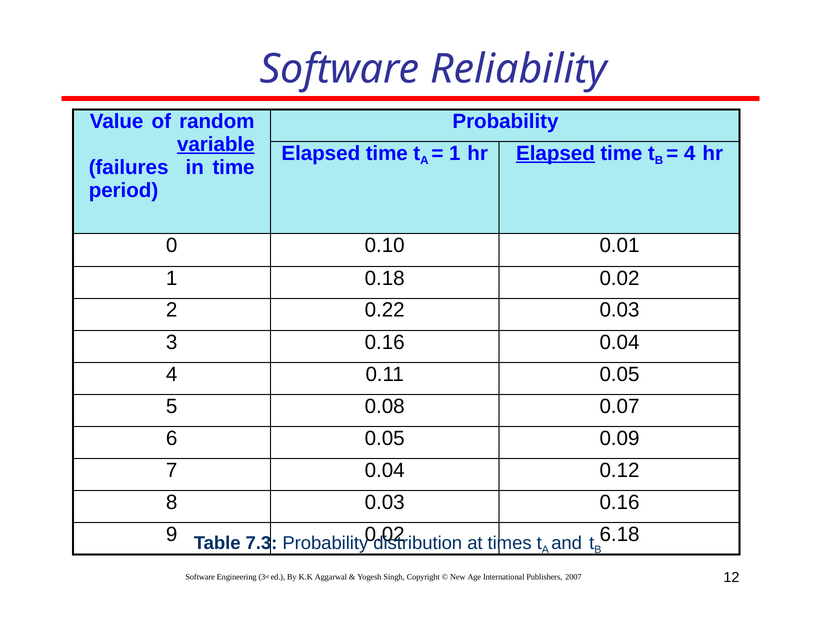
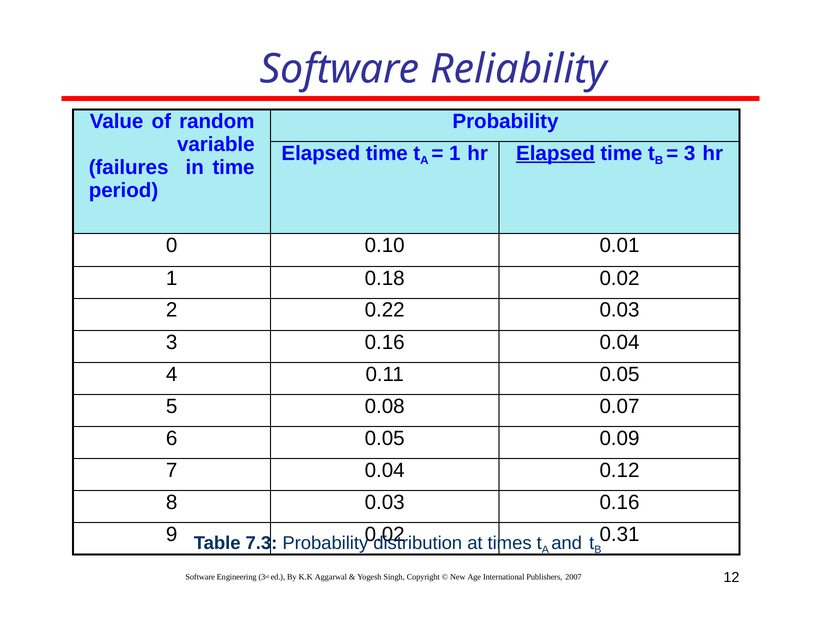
variable underline: present -> none (216, 144)
4: 4 -> 3 (690, 153)
6.18: 6.18 -> 0.31 (620, 534)
